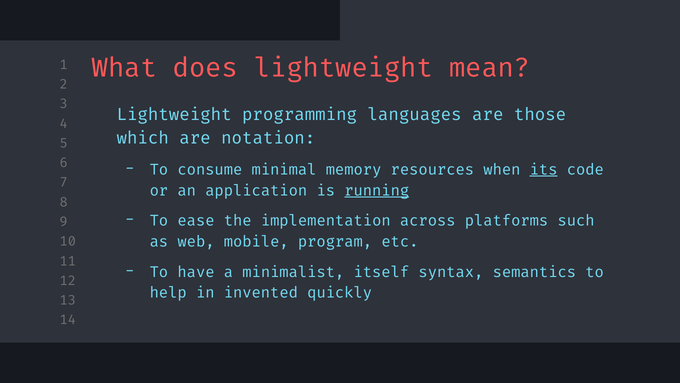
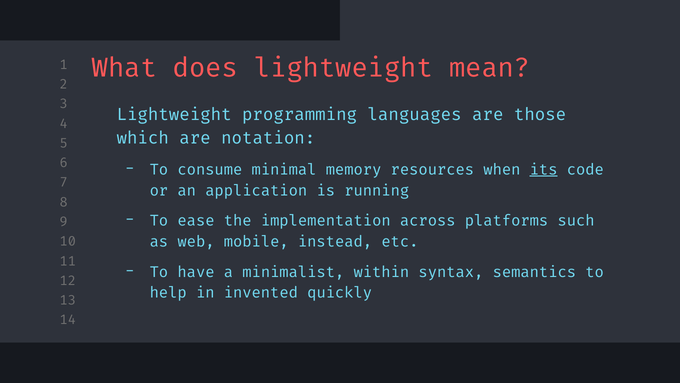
running underline: present -> none (377, 190)
program: program -> instead (335, 241)
itself: itself -> within (381, 272)
